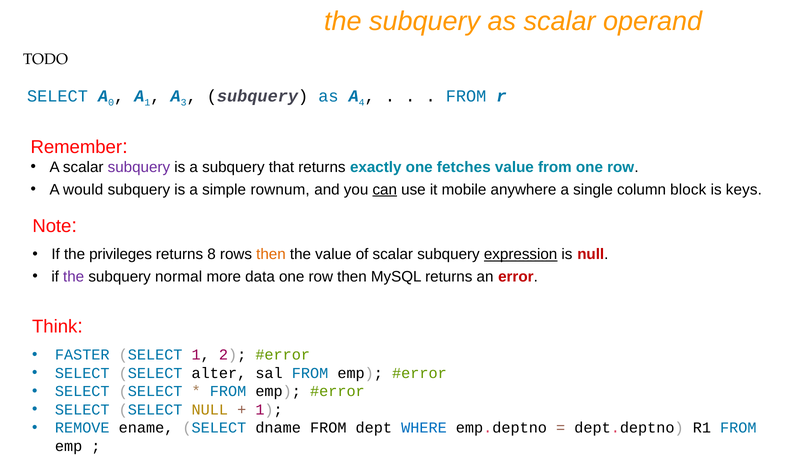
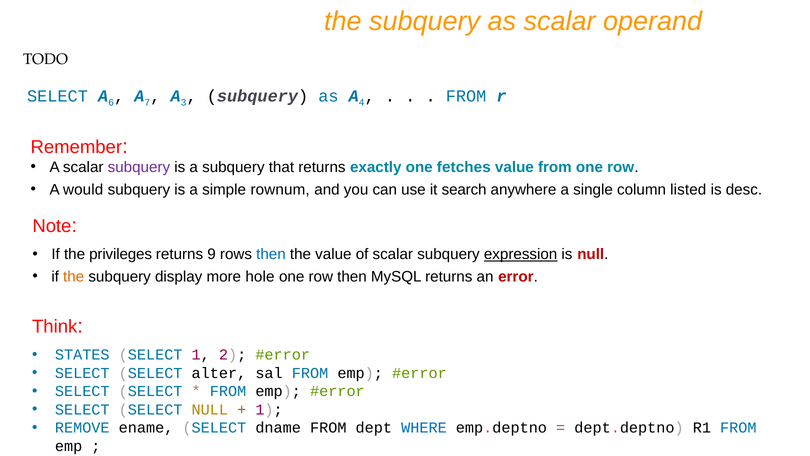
0: 0 -> 6 (111, 103)
A 1: 1 -> 7 (147, 103)
can underline: present -> none (385, 189)
mobile: mobile -> search (464, 189)
block: block -> listed (688, 189)
keys: keys -> desc (744, 189)
8: 8 -> 9 (212, 254)
then colour: orange -> blue (271, 254)
the colour: purple -> orange (74, 276)
normal: normal -> display (179, 276)
data: data -> hole (260, 276)
FASTER: FASTER -> STATES (82, 355)
